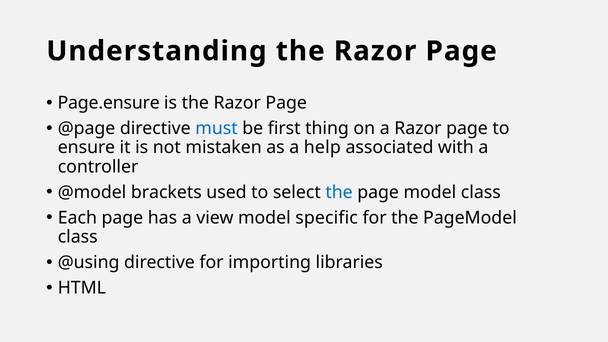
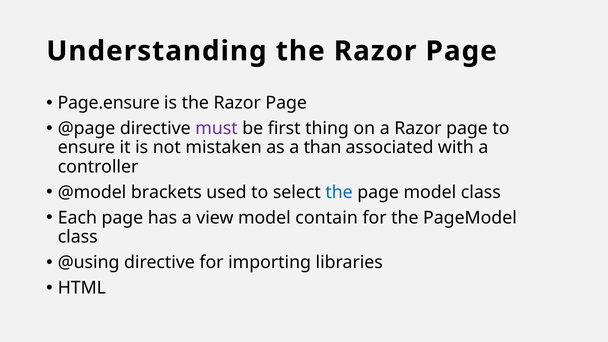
must colour: blue -> purple (217, 128)
help: help -> than (323, 148)
specific: specific -> contain (327, 218)
